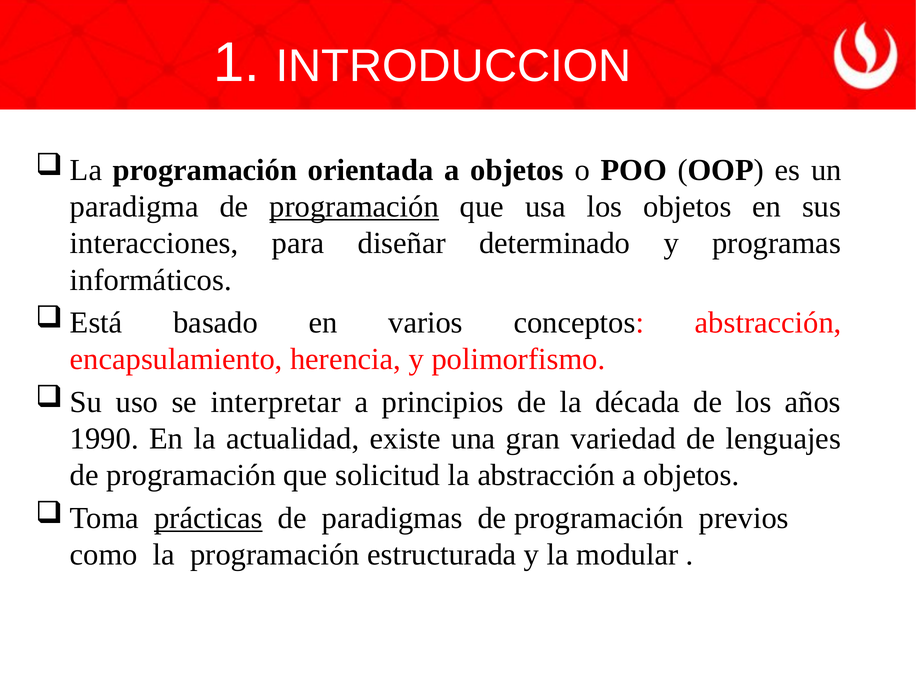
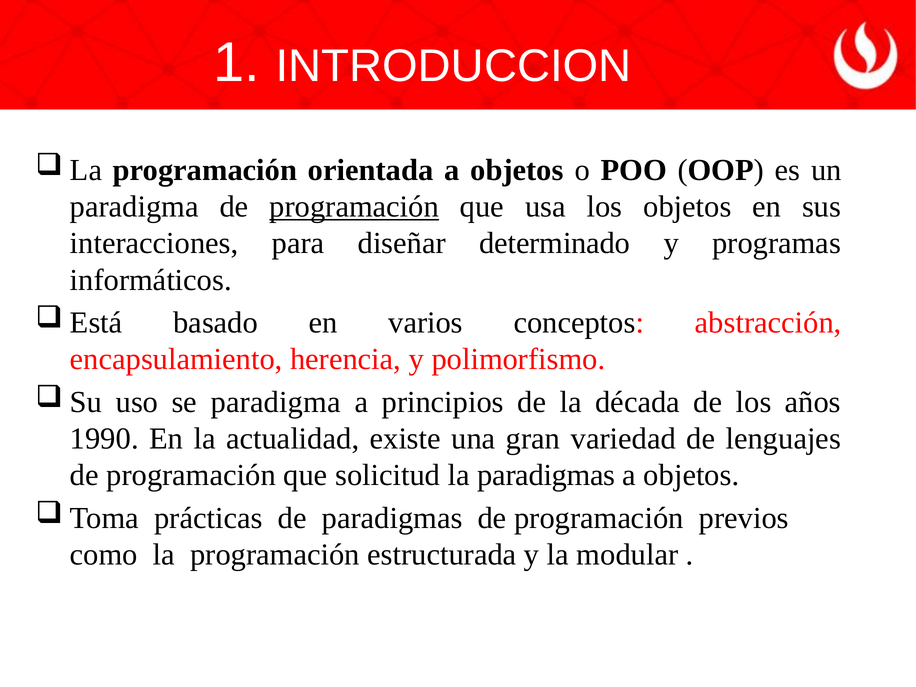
se interpretar: interpretar -> paradigma (276, 402)
la abstracción: abstracción -> paradigmas (546, 475)
prácticas underline: present -> none (208, 518)
